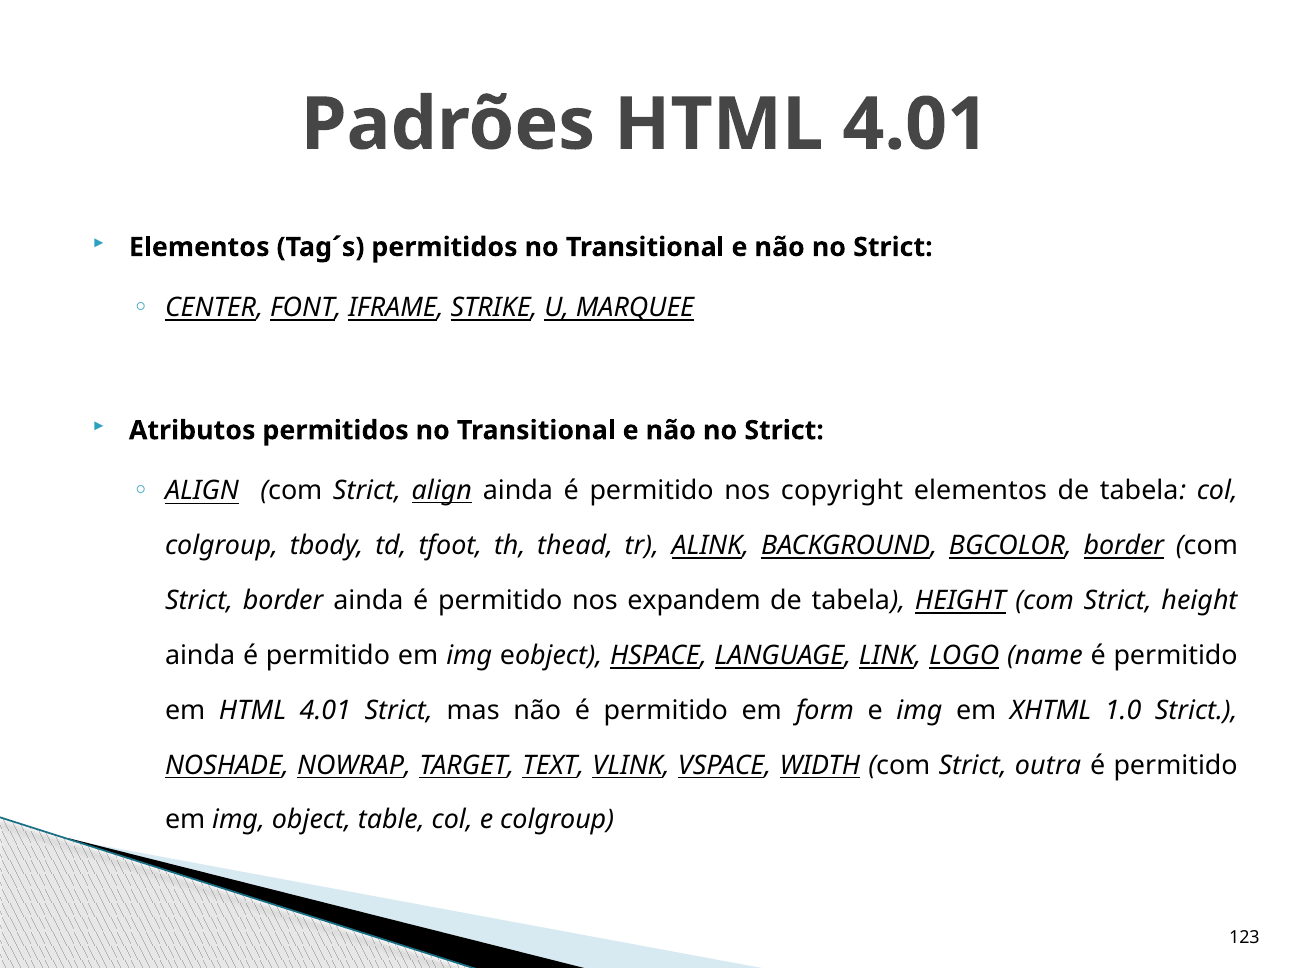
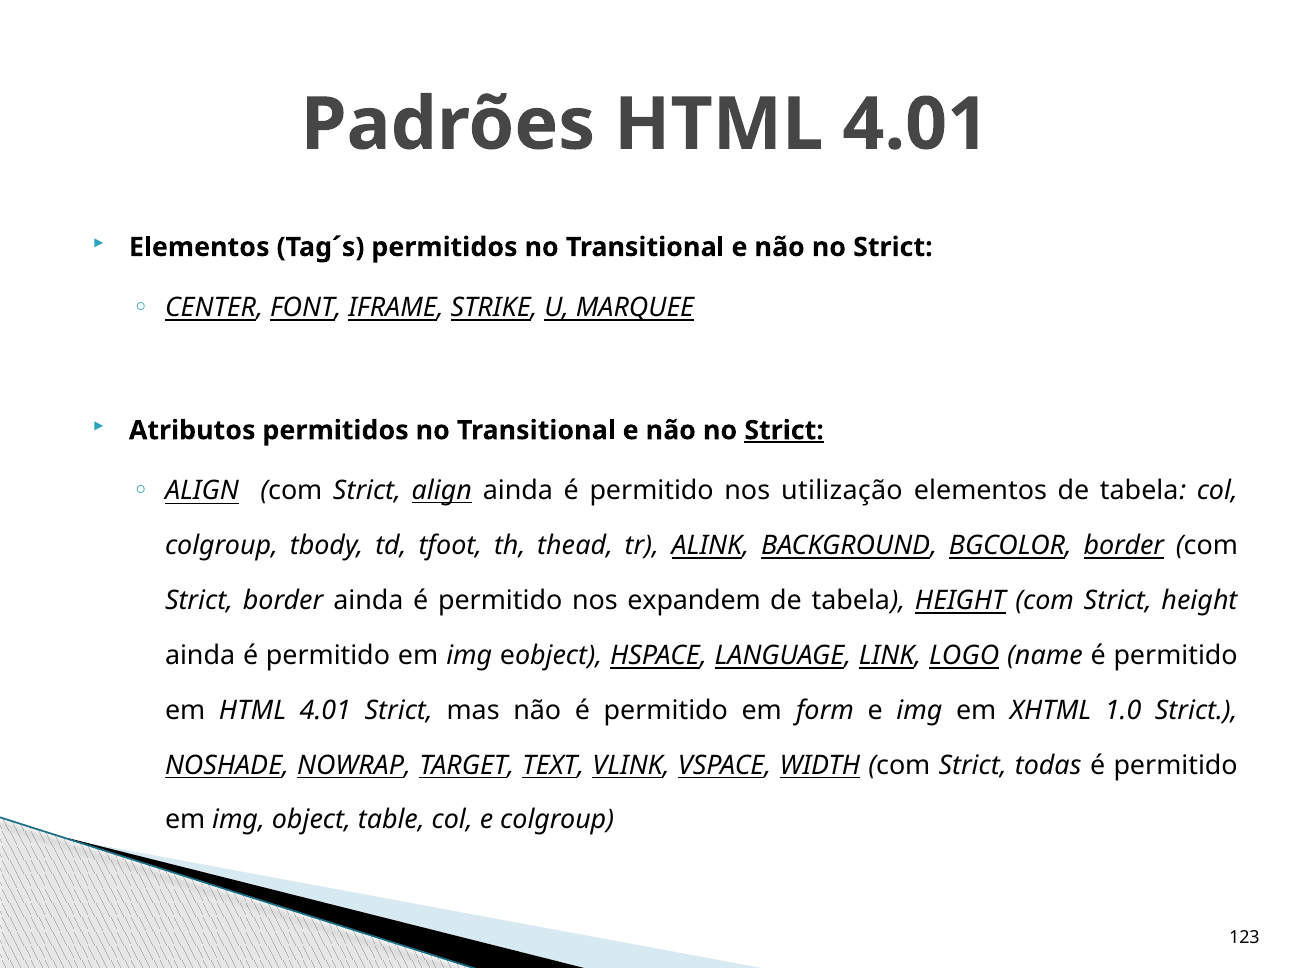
Strict underline: none -> present (784, 431)
copyright: copyright -> utilização (842, 491)
outra: outra -> todas (1048, 765)
